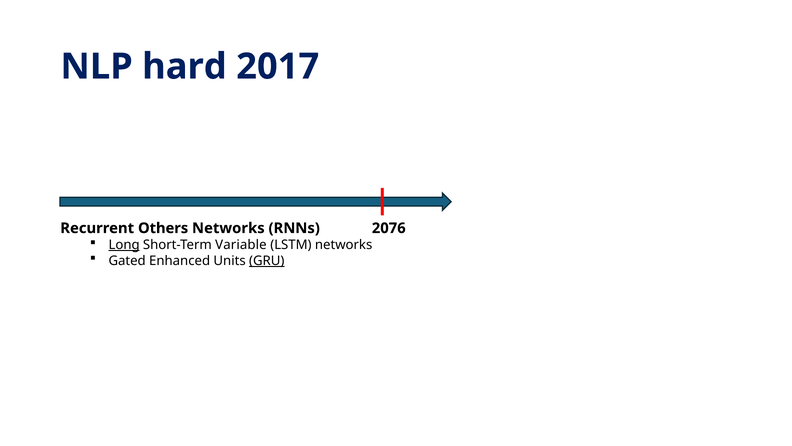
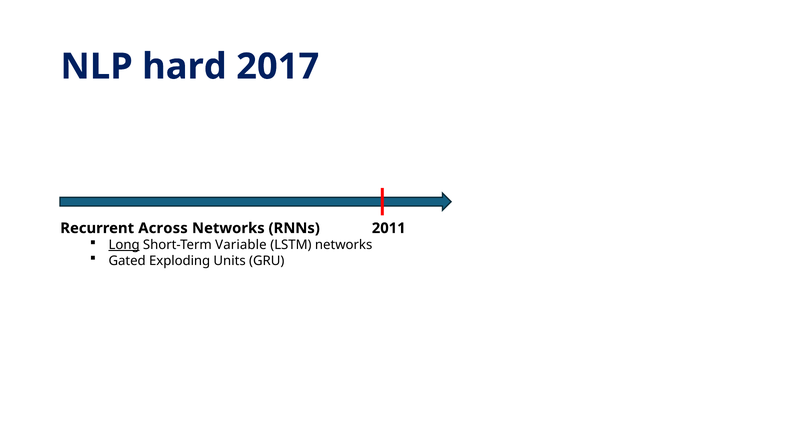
Others: Others -> Across (163, 228)
2076: 2076 -> 2011 (389, 228)
Enhanced: Enhanced -> Exploding (180, 260)
GRU underline: present -> none (267, 260)
